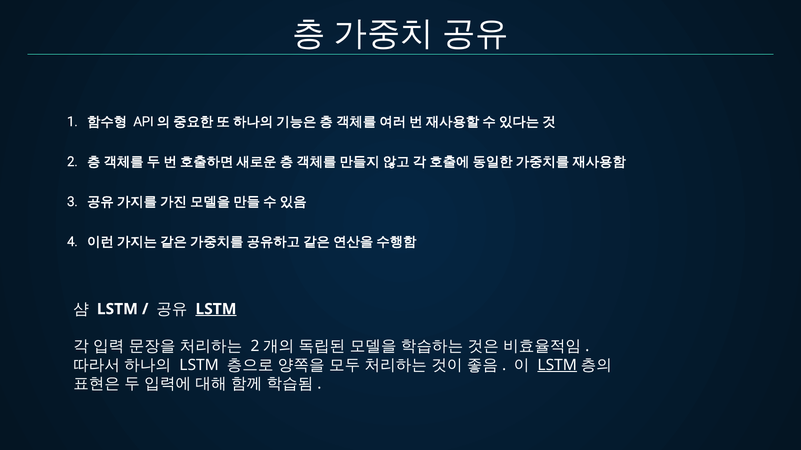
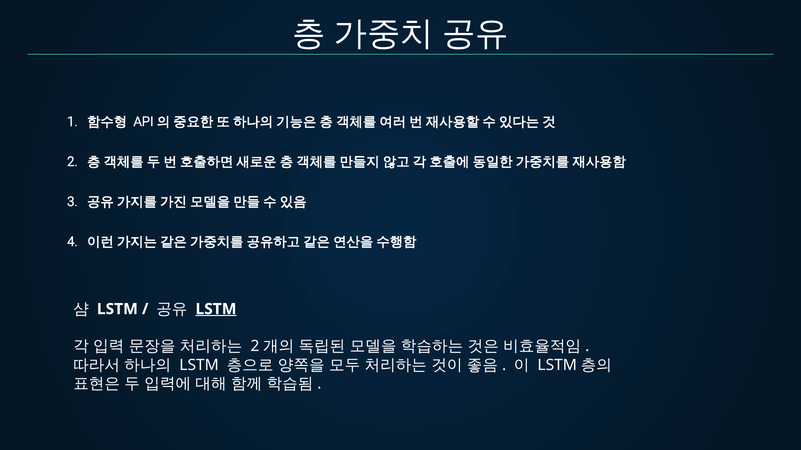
LSTM underline: present -> none (557, 365)
